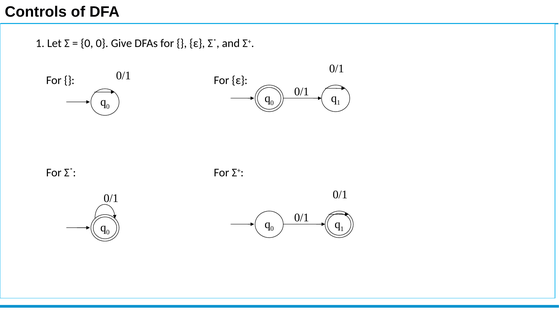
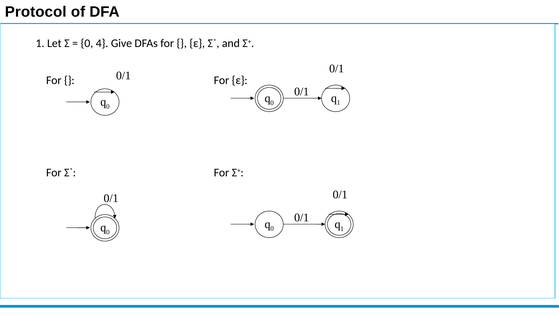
Controls: Controls -> Protocol (36, 12)
0 0: 0 -> 4 (102, 43)
